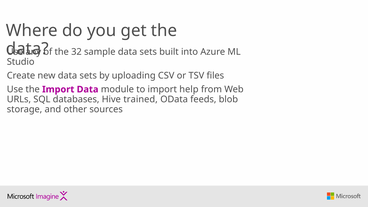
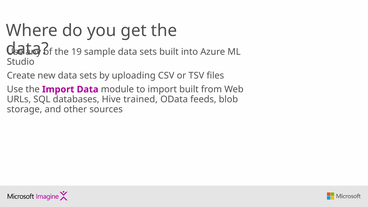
32: 32 -> 19 (76, 52)
import help: help -> built (189, 89)
